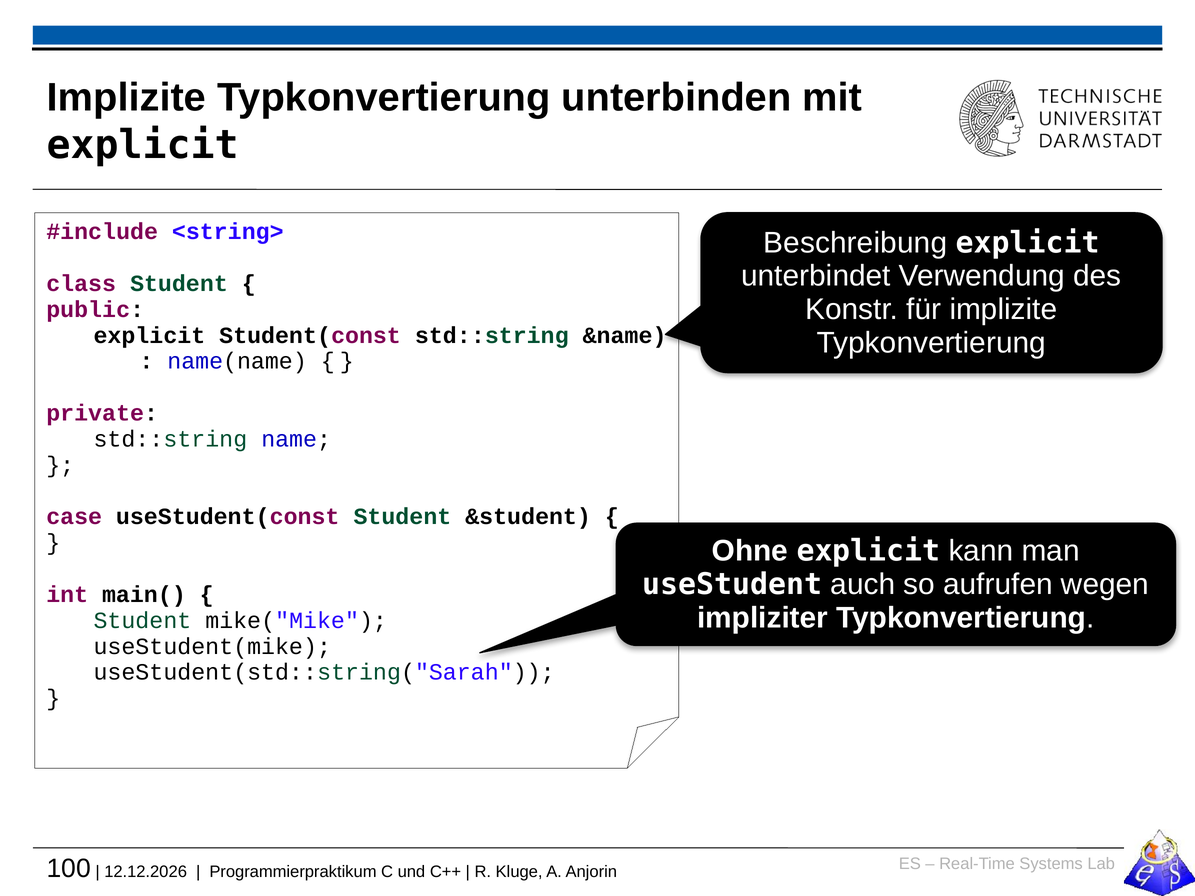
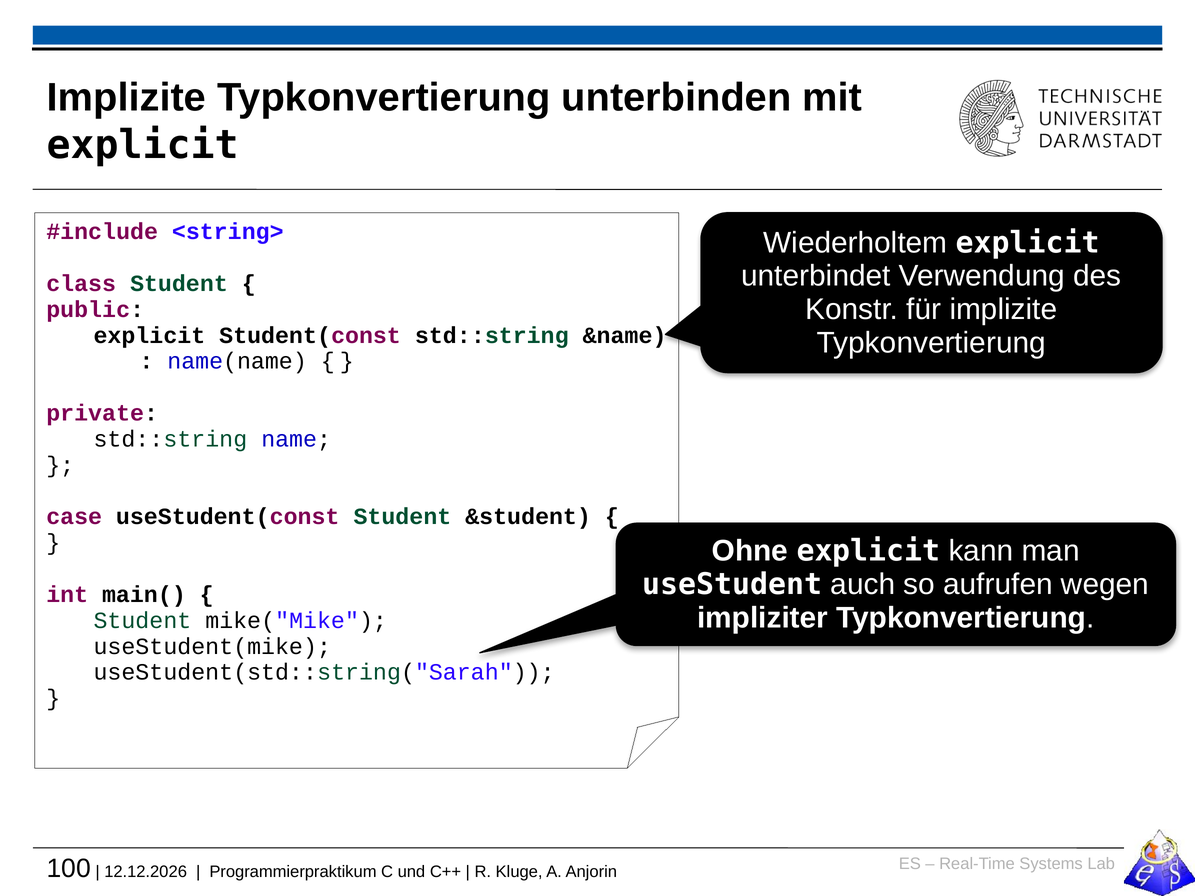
Beschreibung: Beschreibung -> Wiederholtem (855, 243)
